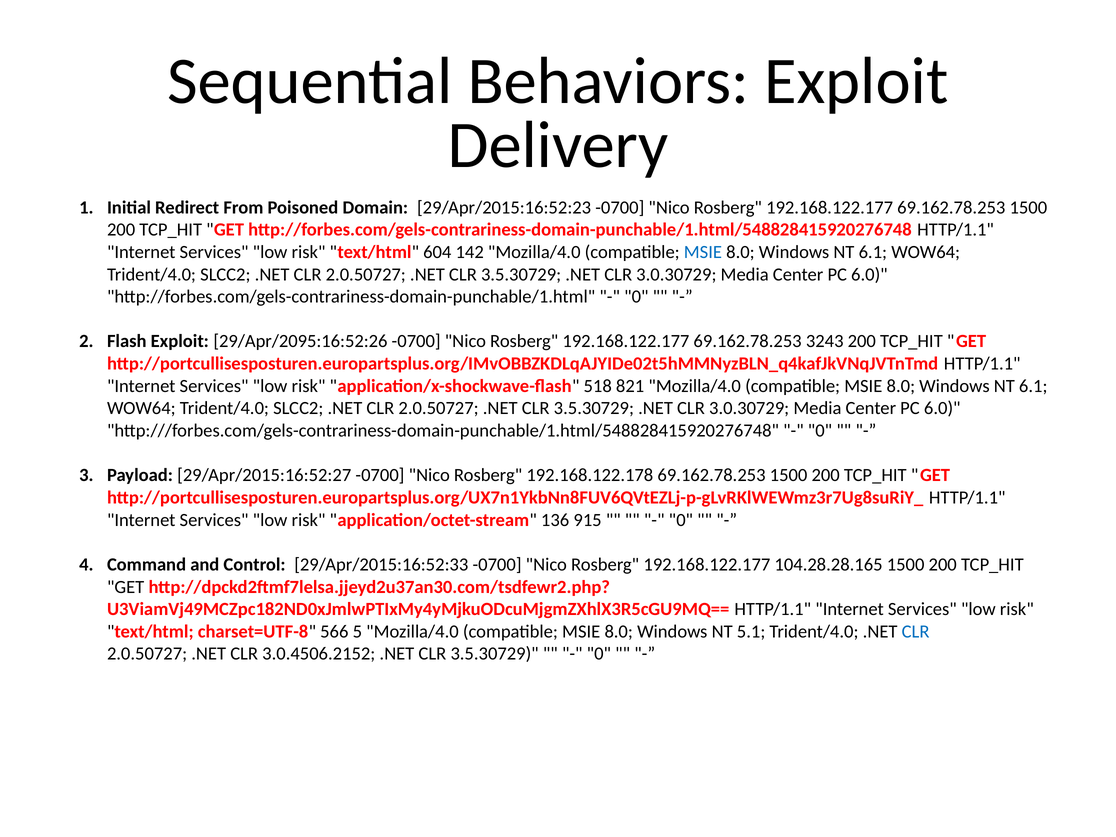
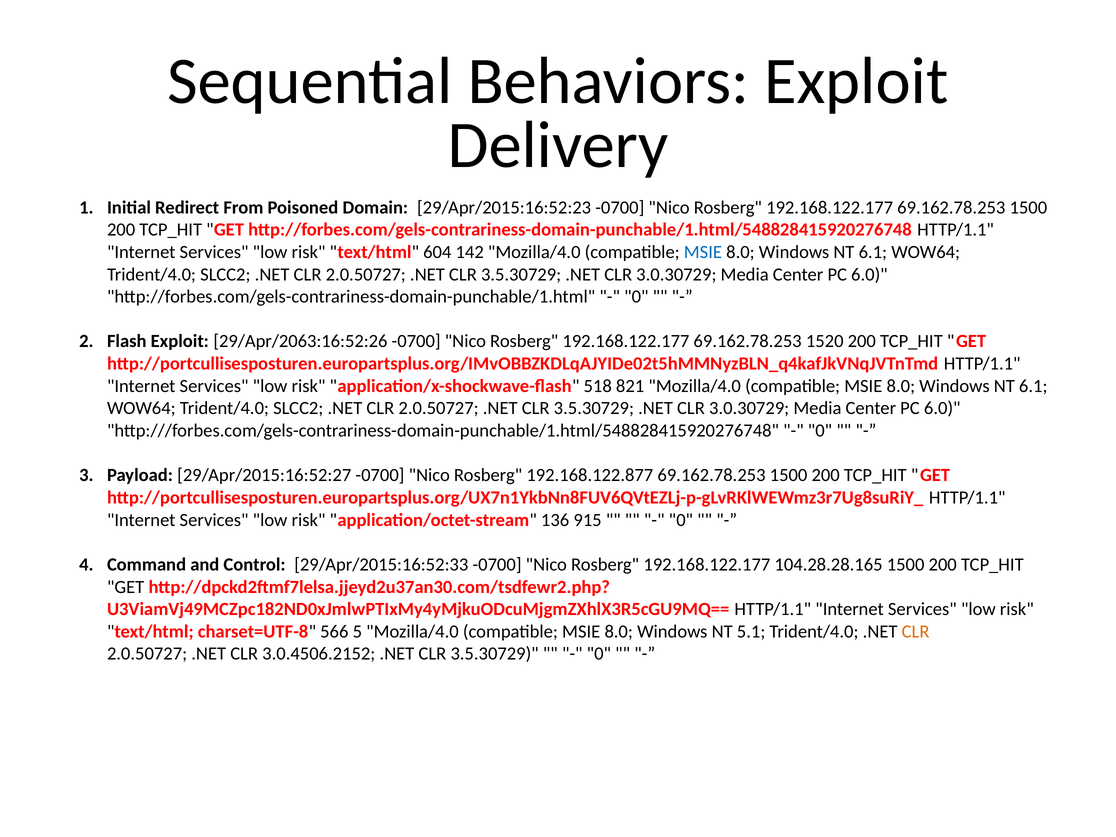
29/Apr/2095:16:52:26: 29/Apr/2095:16:52:26 -> 29/Apr/2063:16:52:26 (300, 341)
3243: 3243 -> 1520 (825, 341)
192.168.122.178: 192.168.122.178 -> 192.168.122.877 (590, 475)
CLR colour: blue -> orange (916, 632)
